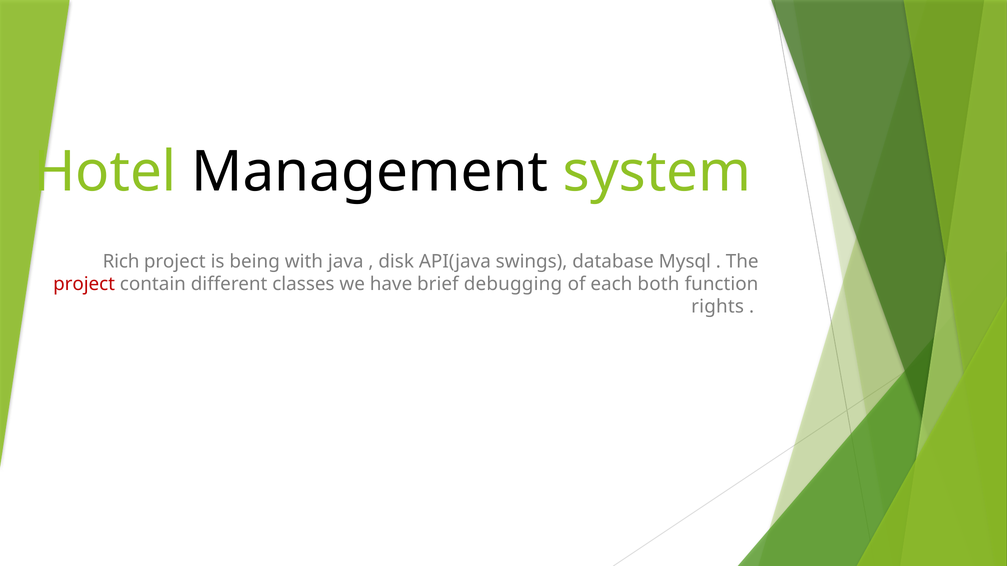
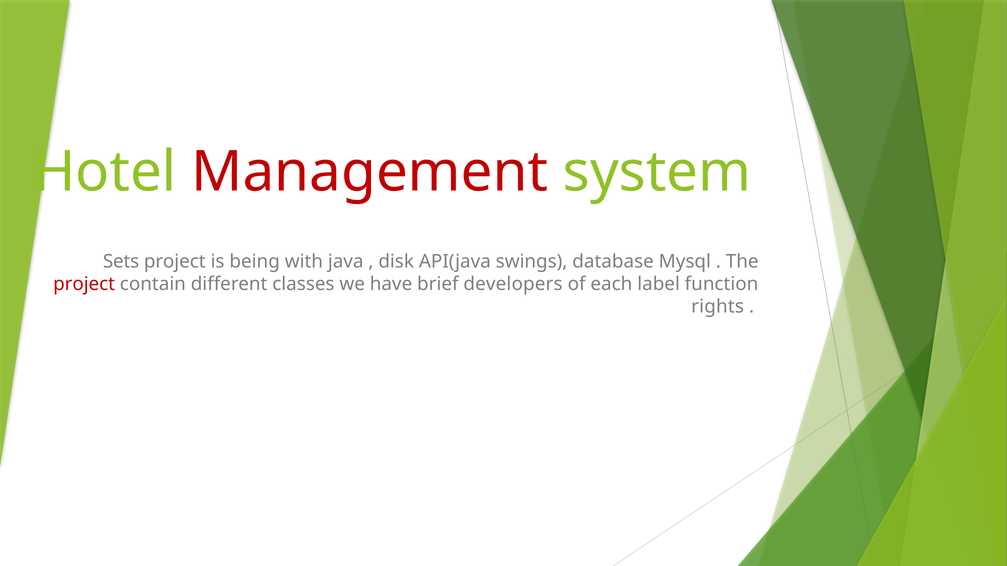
Management colour: black -> red (370, 172)
Rich: Rich -> Sets (121, 262)
debugging: debugging -> developers (513, 284)
both: both -> label (659, 284)
